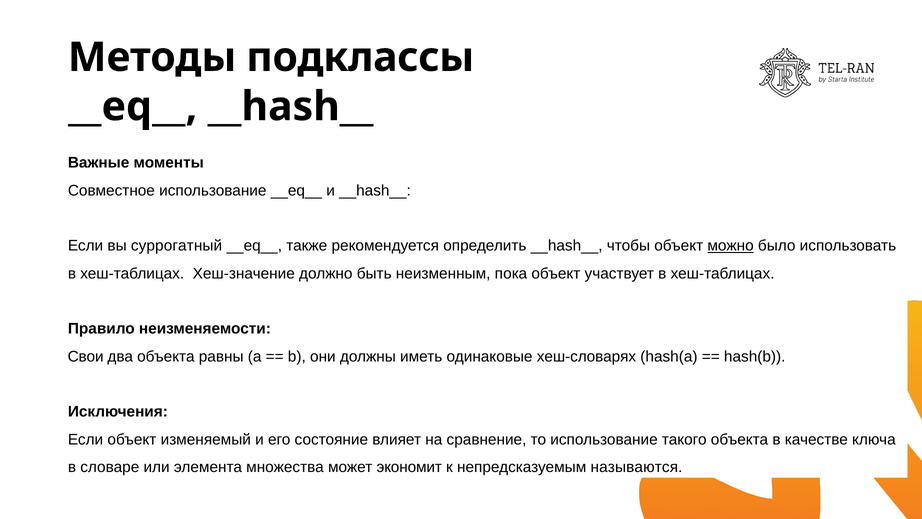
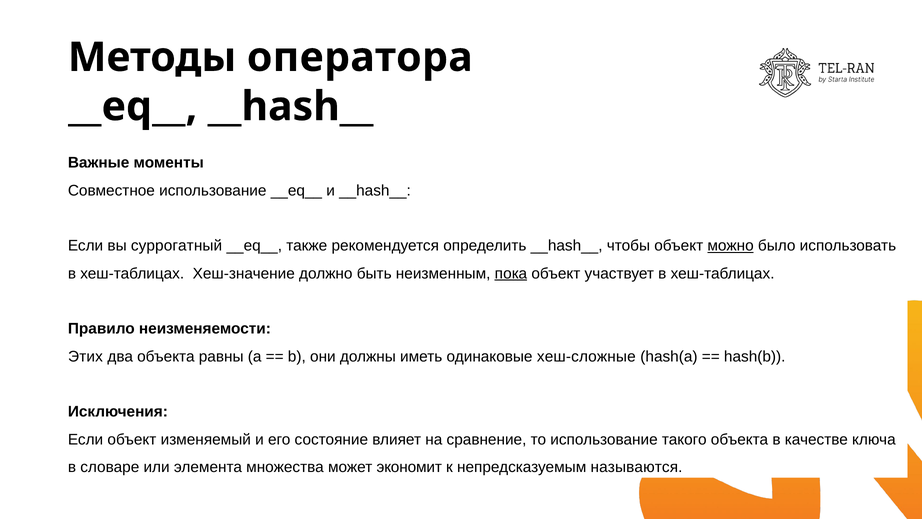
подклассы: подклассы -> оператора (360, 57)
пока underline: none -> present (511, 273)
Свои: Свои -> Этих (85, 356)
хеш-словарях: хеш-словарях -> хеш-сложные (586, 356)
